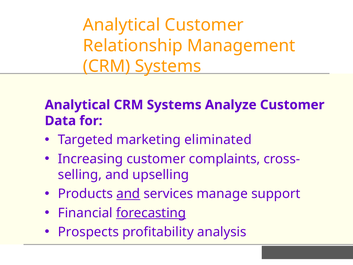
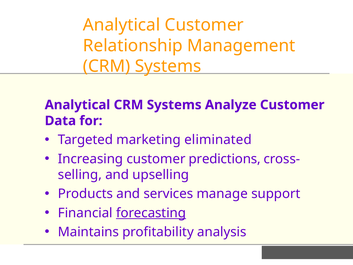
complaints: complaints -> predictions (225, 159)
and underline: present -> none (128, 194)
Prospects: Prospects -> Maintains (88, 232)
